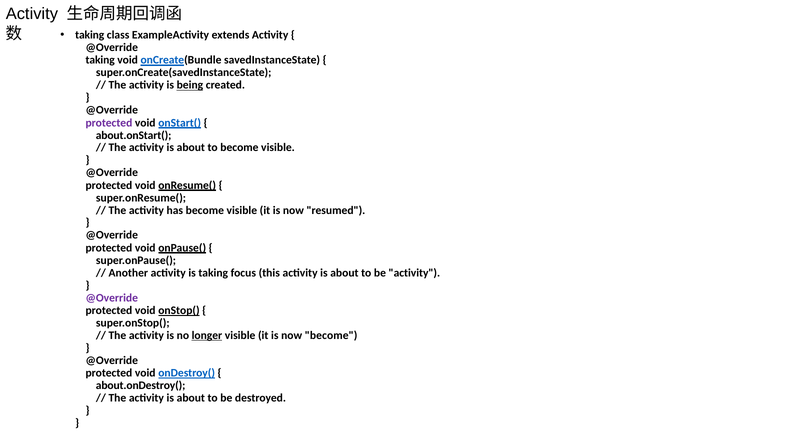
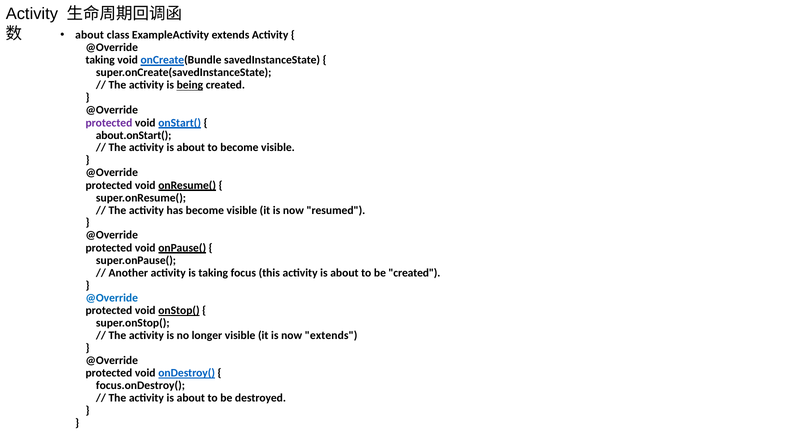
taking: taking -> about (90, 35)
be activity: activity -> created (414, 273)
@Override colour: purple -> blue (112, 298)
longer underline: present -> none (207, 335)
now become: become -> extends (331, 335)
about.onDestroy(: about.onDestroy( -> focus.onDestroy( (140, 385)
